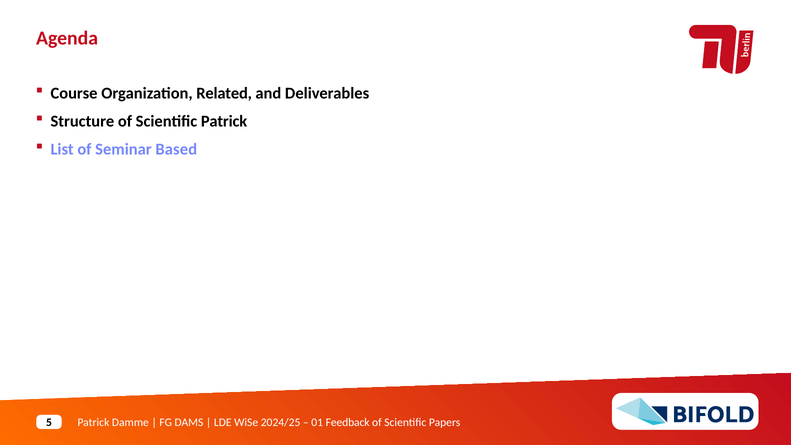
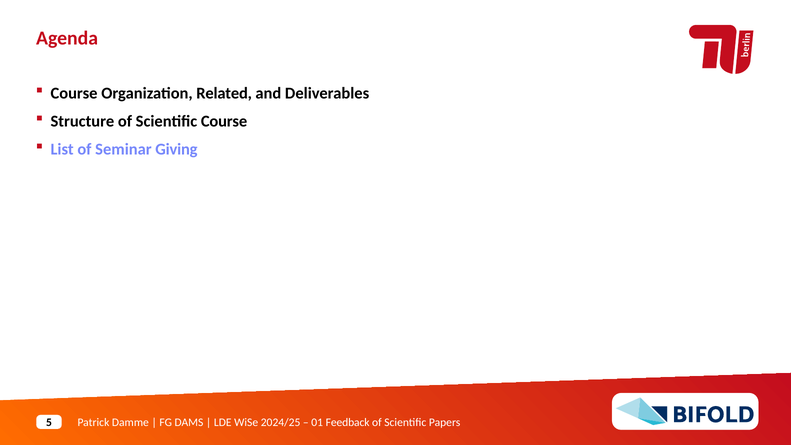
Scientific Patrick: Patrick -> Course (224, 121)
Based: Based -> Giving (176, 149)
